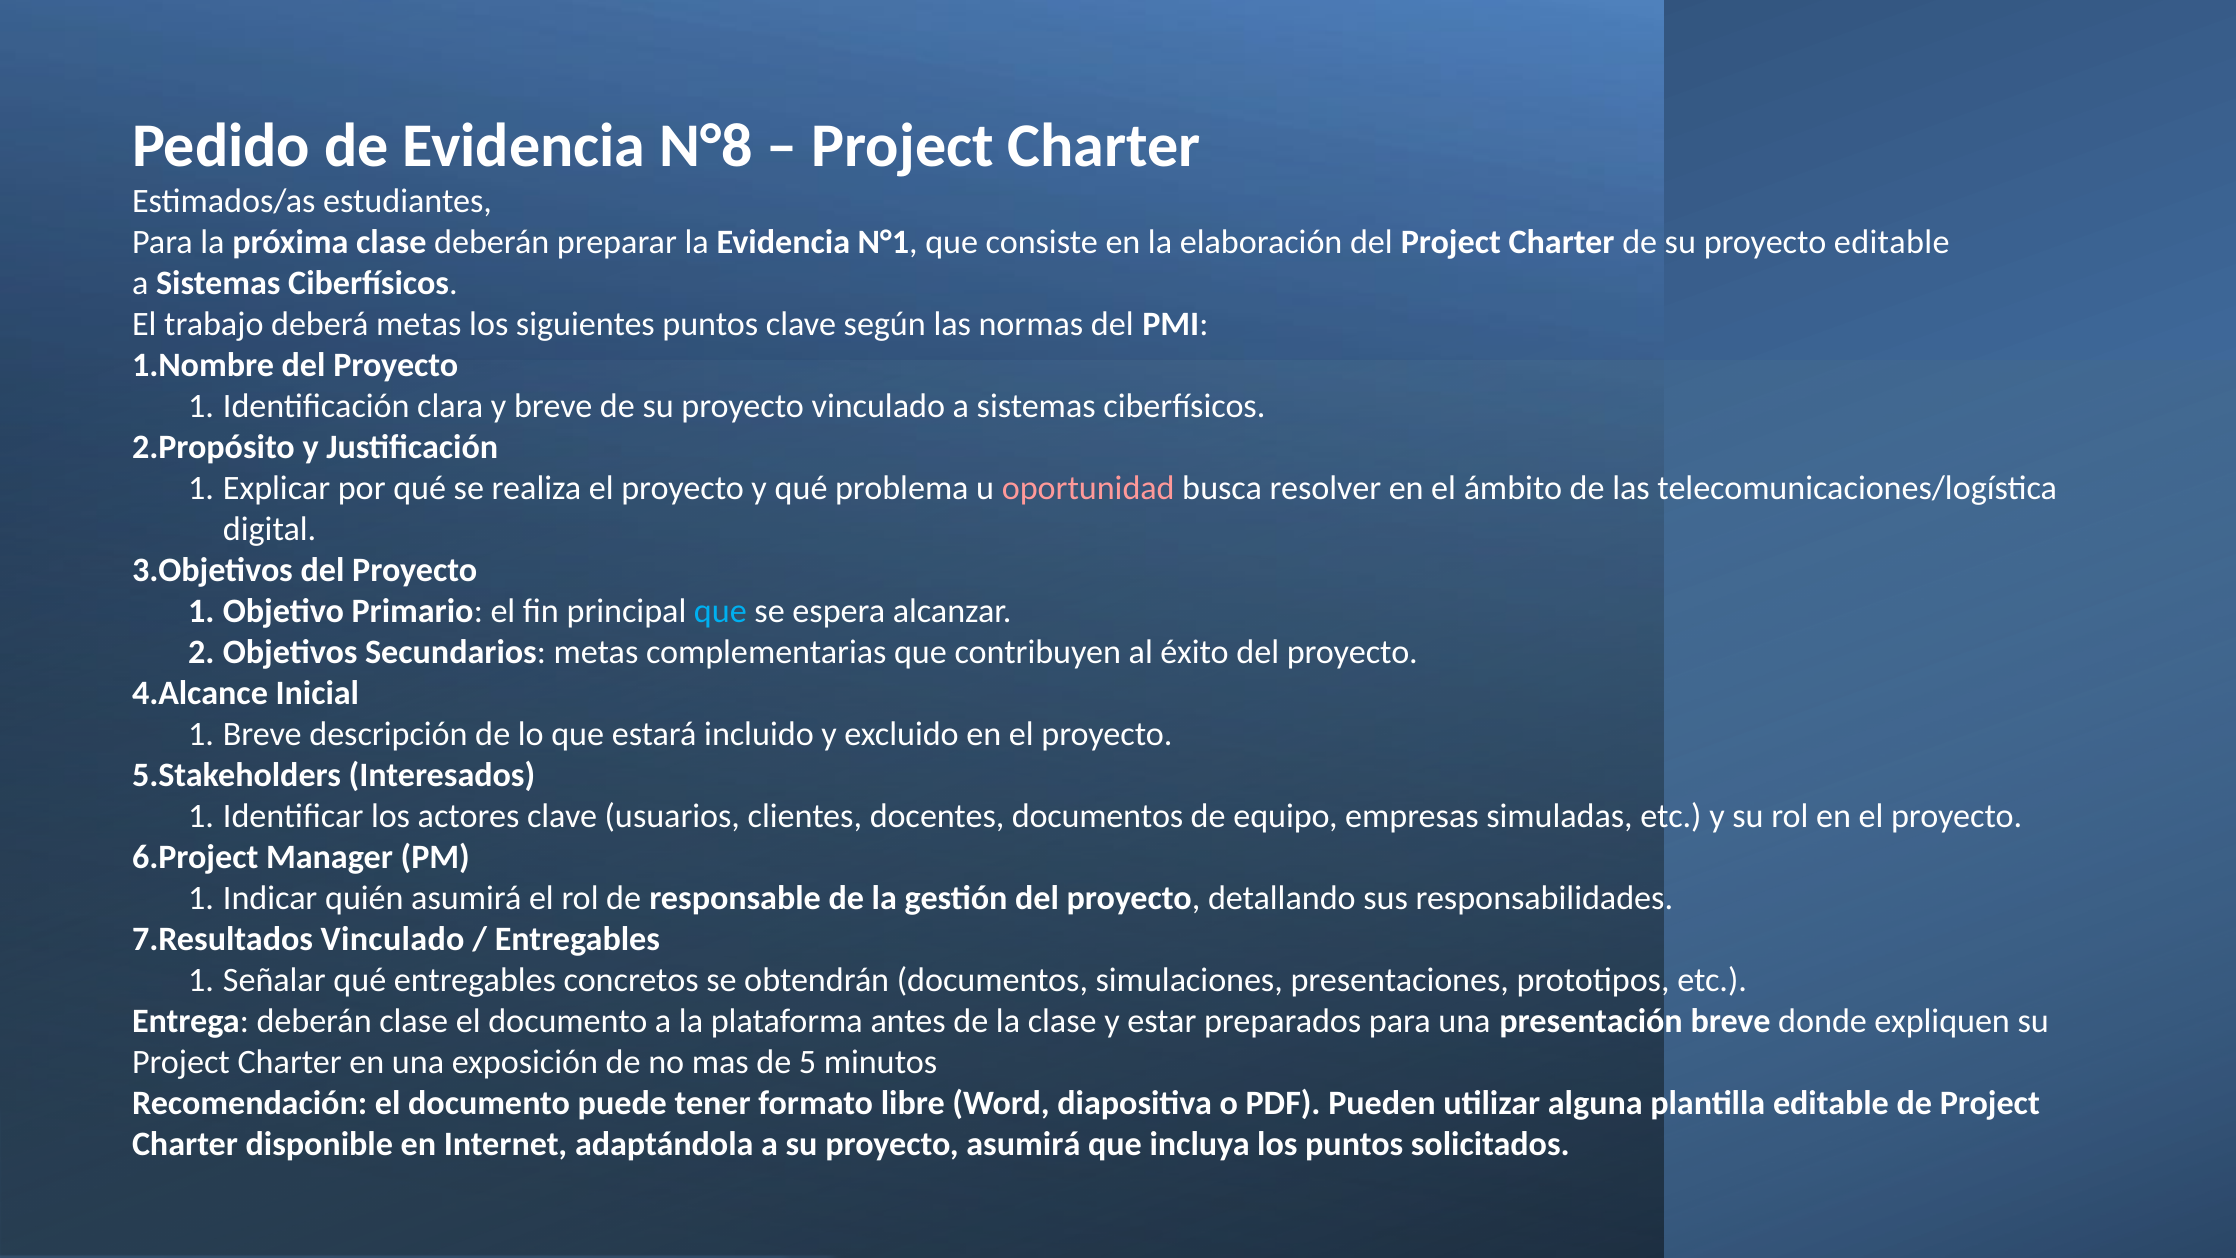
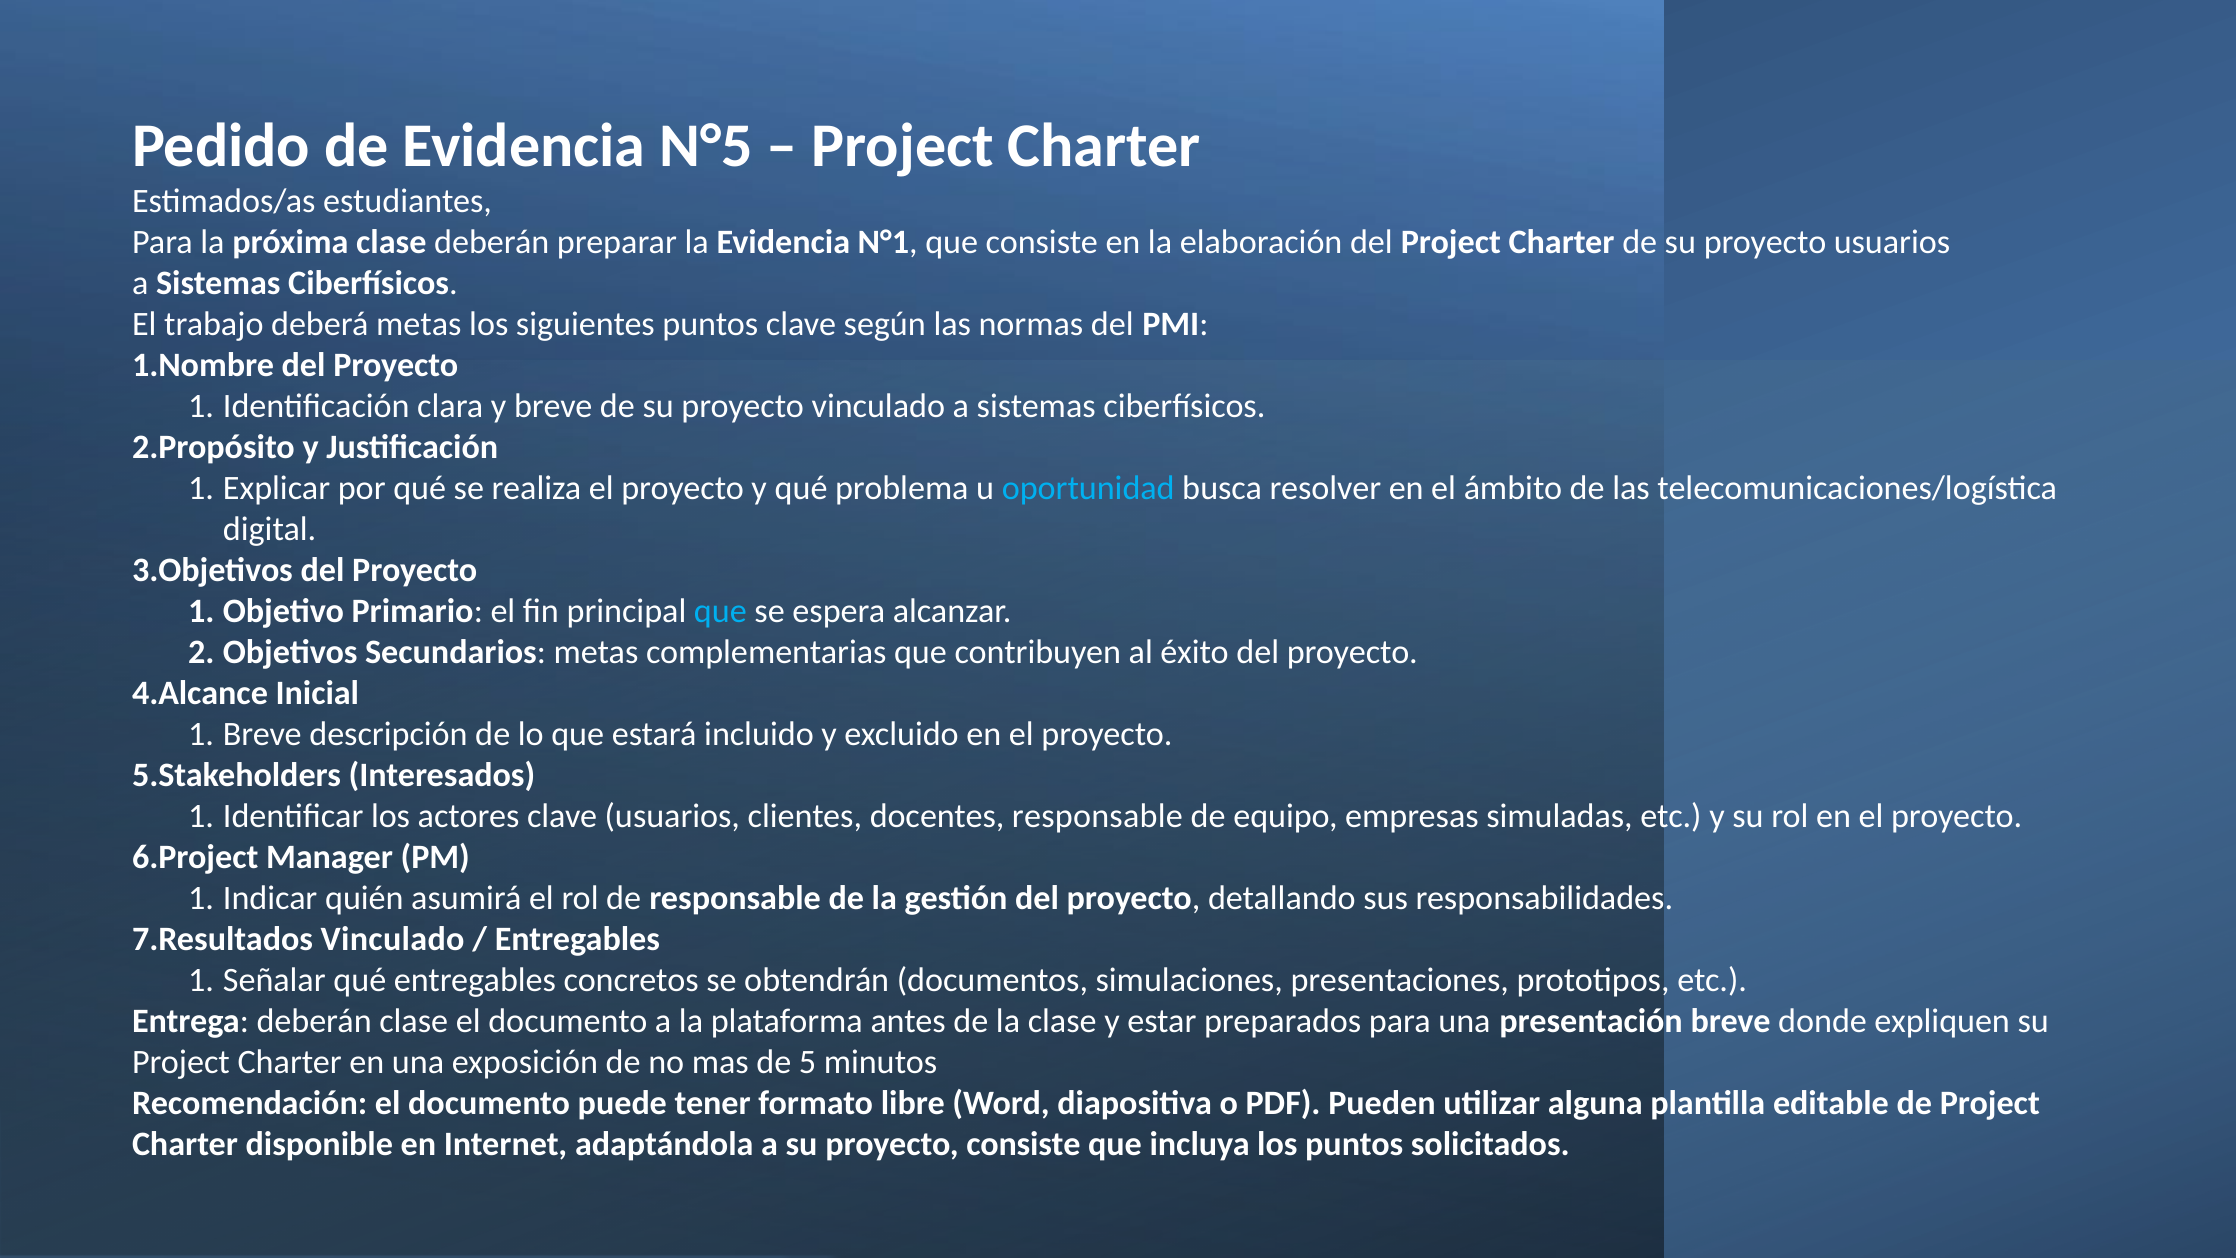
N°8: N°8 -> N°5 (706, 146)
proyecto editable: editable -> usuarios (1892, 243)
oportunidad colour: pink -> light blue (1088, 488)
docentes documentos: documentos -> responsable (1097, 816)
proyecto asumirá: asumirá -> consiste (1023, 1144)
